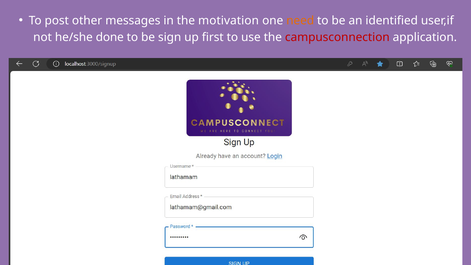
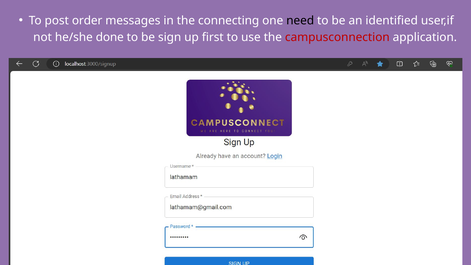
other: other -> order (87, 21)
motivation: motivation -> connecting (229, 21)
need colour: orange -> black (300, 21)
